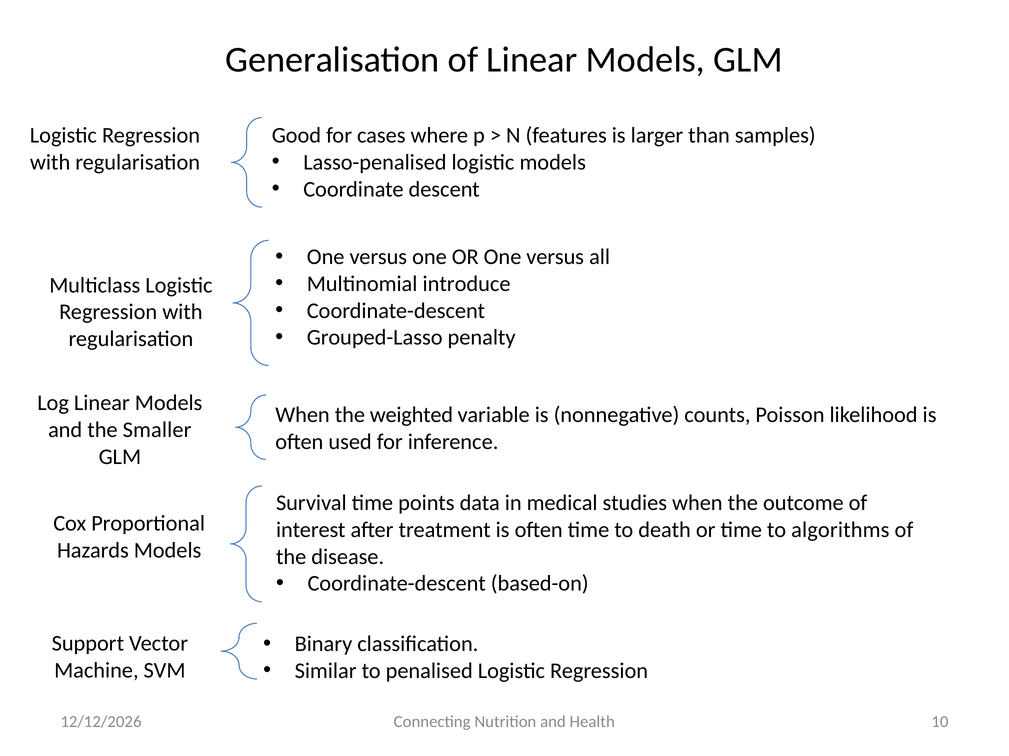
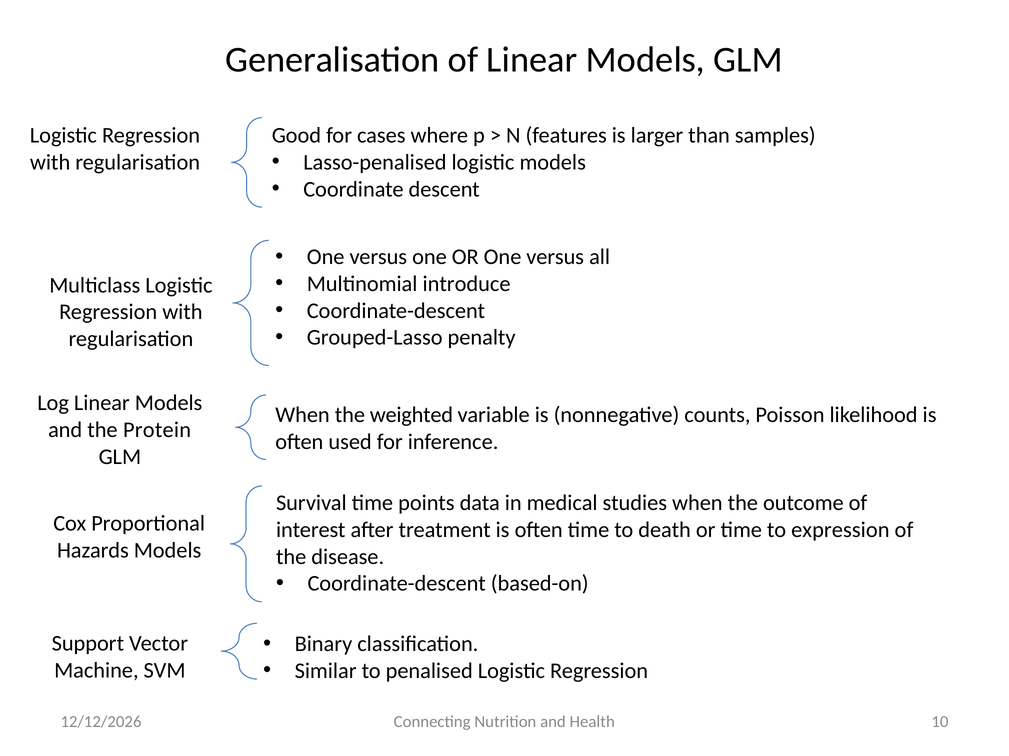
Smaller: Smaller -> Protein (157, 430)
algorithms: algorithms -> expression (840, 530)
